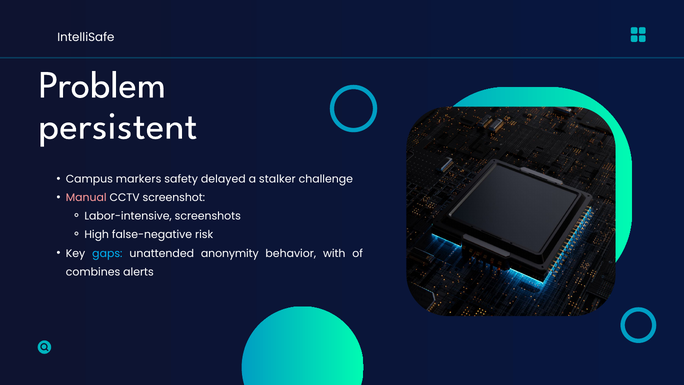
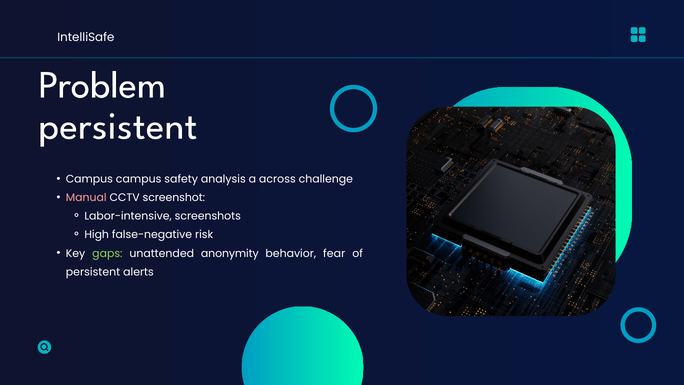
Campus markers: markers -> campus (139, 179)
delayed: delayed -> analysis (223, 179)
stalker: stalker -> across (277, 179)
gaps colour: light blue -> light green (107, 253)
with: with -> fear (334, 253)
combines: combines -> persistent (93, 272)
